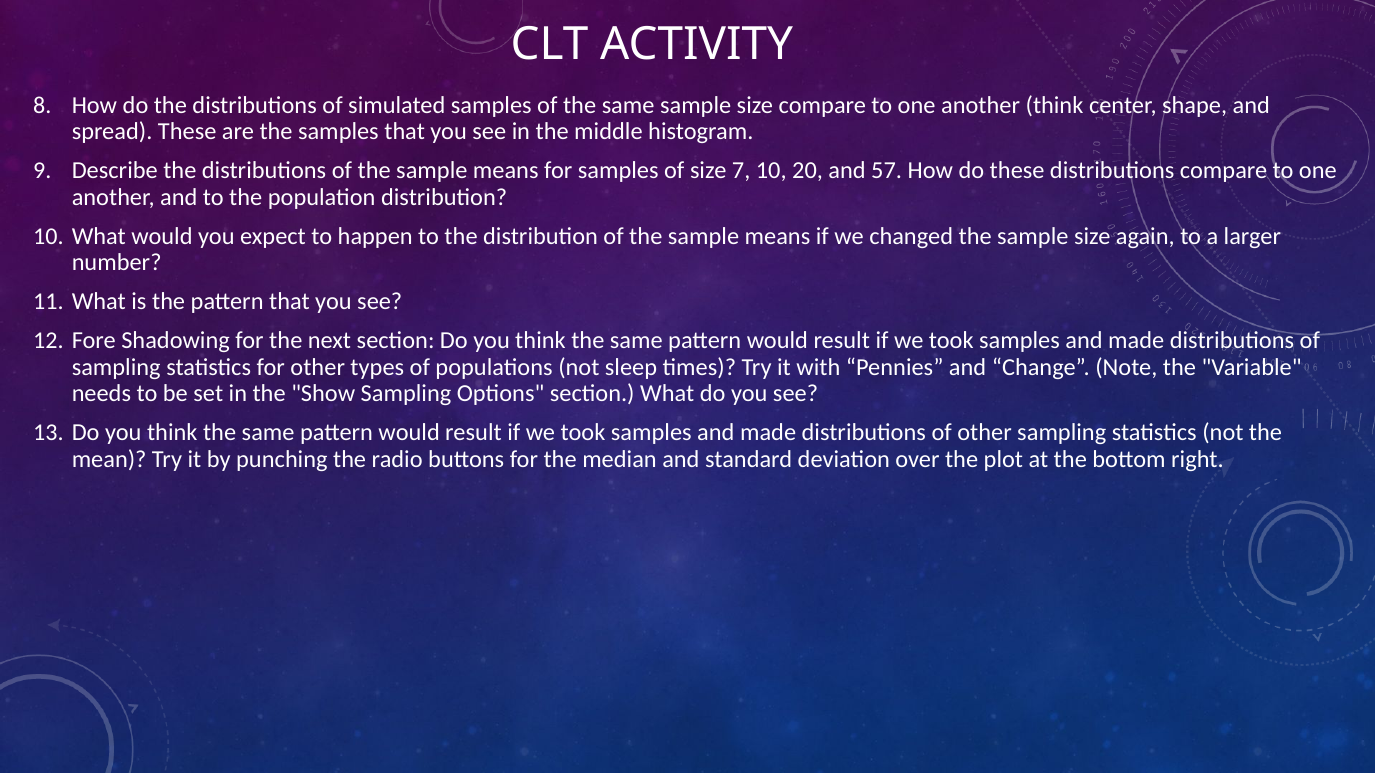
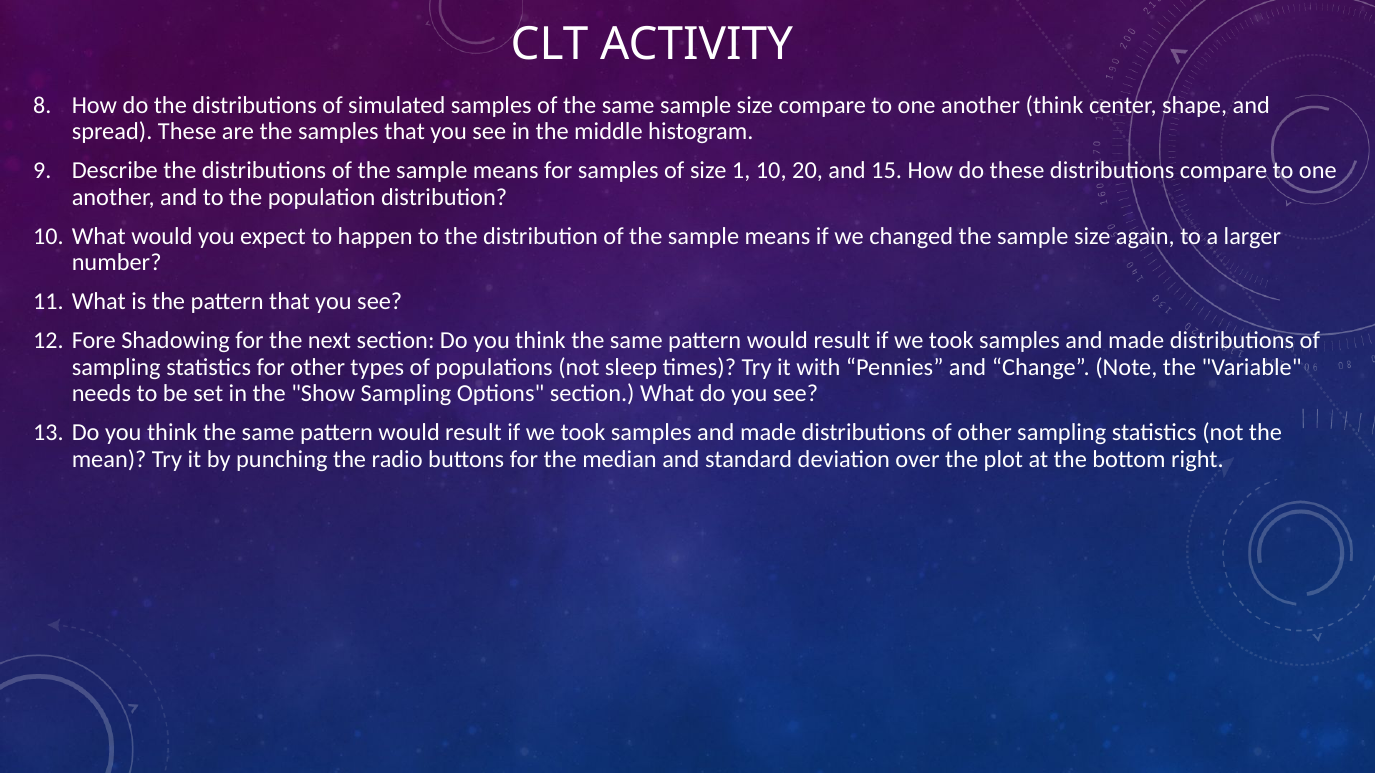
7: 7 -> 1 (741, 171)
57: 57 -> 15 (887, 171)
